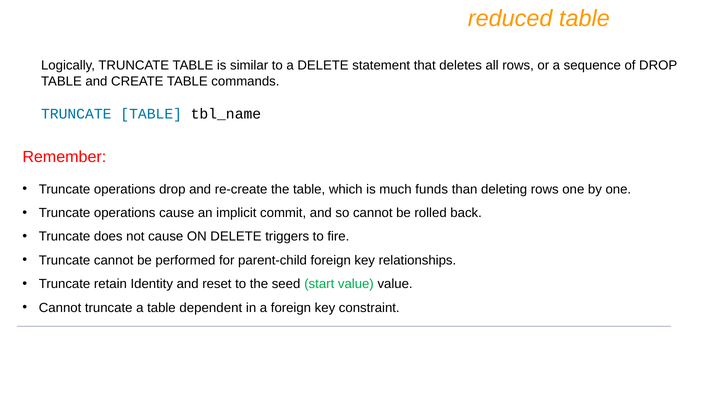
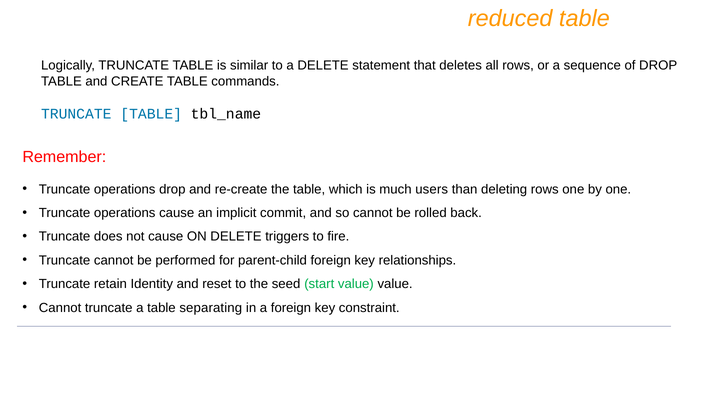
funds: funds -> users (432, 189)
dependent: dependent -> separating (211, 308)
